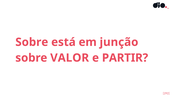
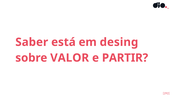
Sobre: Sobre -> Saber (32, 42)
junção: junção -> desing (119, 42)
